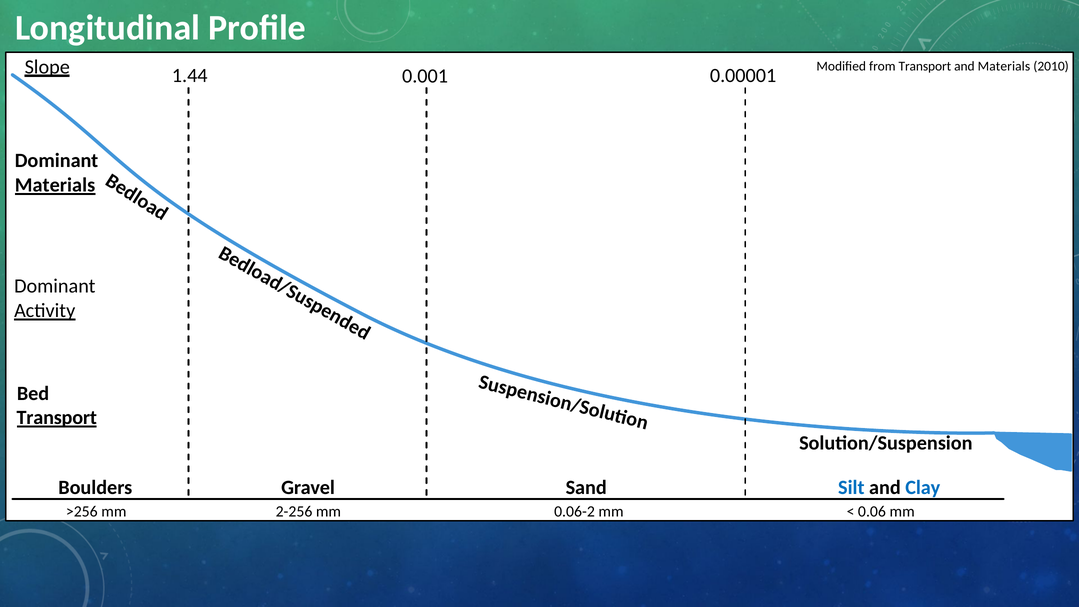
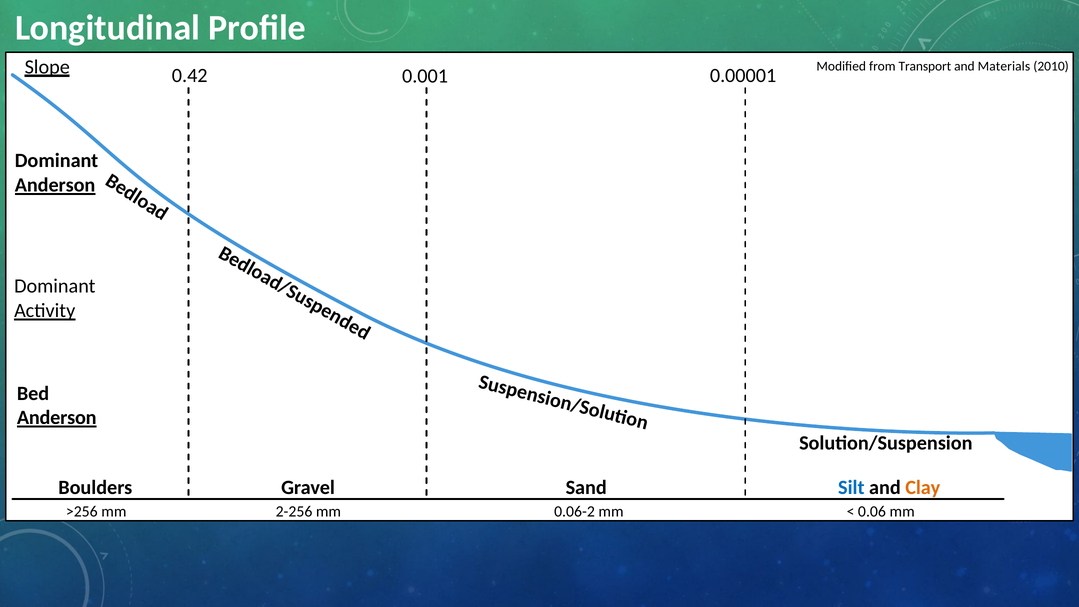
1.44: 1.44 -> 0.42 (190, 76)
Materials: Materials -> Anderson (55, 185)
Transport: Transport -> Anderson (57, 418)
Clay colour: blue -> orange (923, 487)
